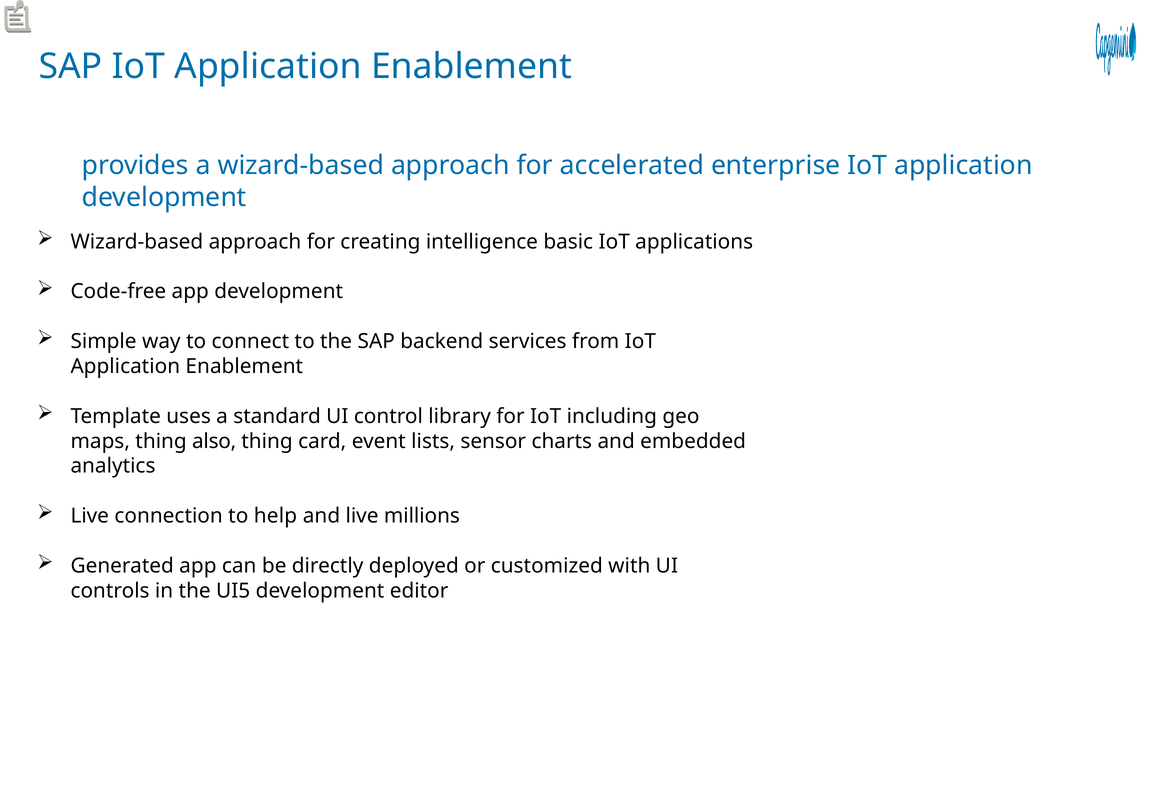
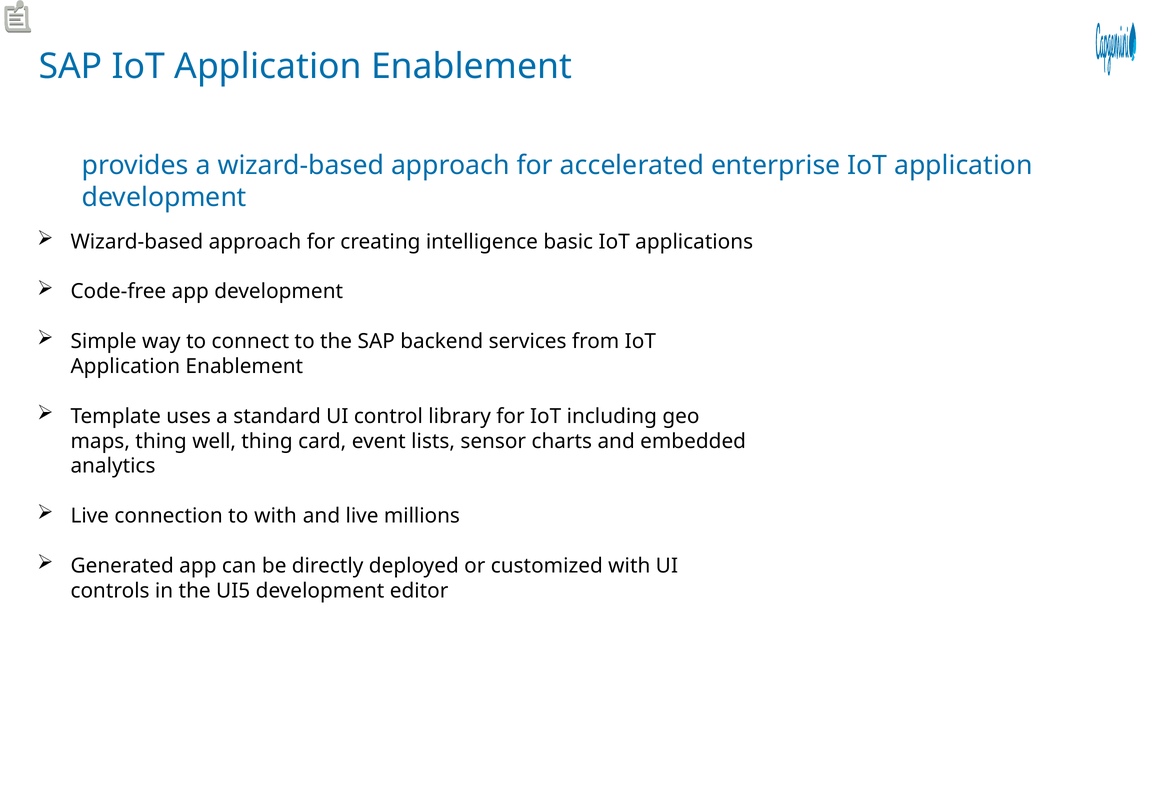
also: also -> well (214, 441)
to help: help -> with (275, 516)
